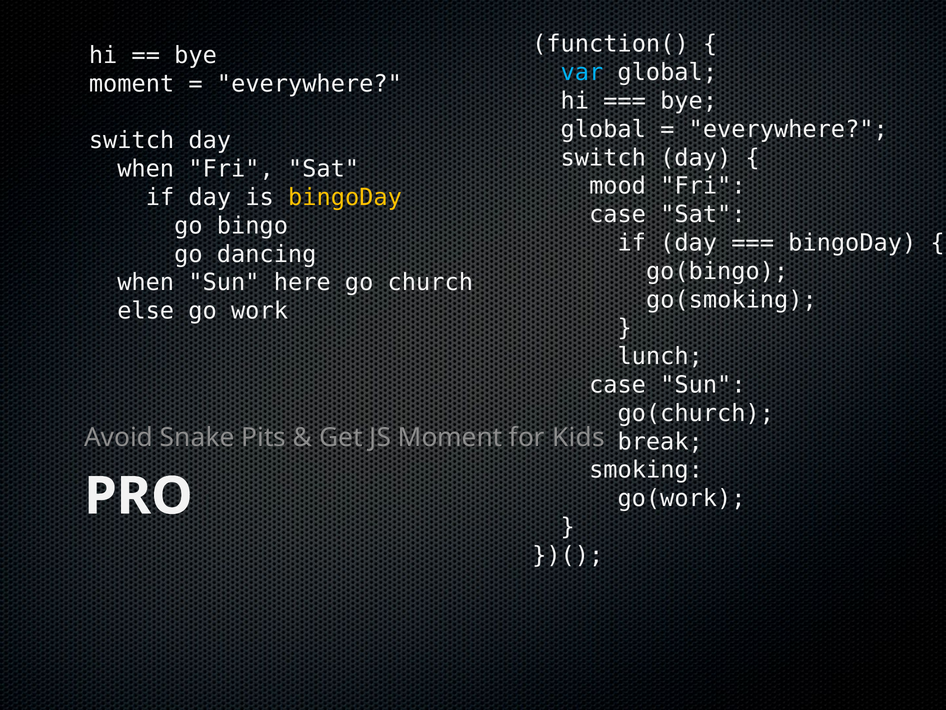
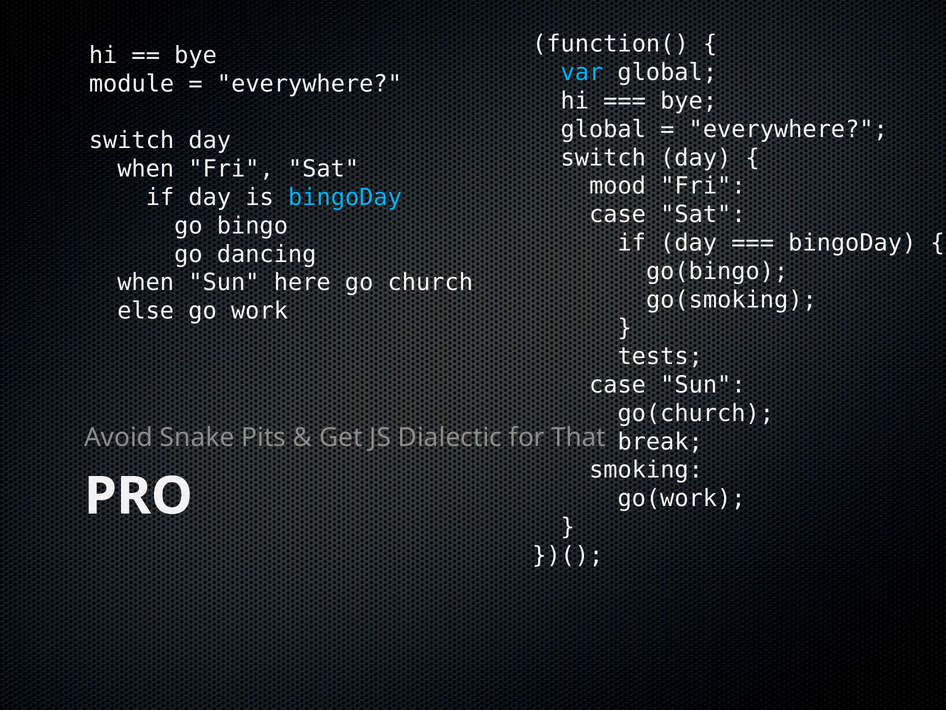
moment: moment -> module (132, 84)
bingoDay colour: yellow -> light blue (345, 197)
lunch: lunch -> tests (660, 356)
JS Moment: Moment -> Dialectic (450, 437)
Kids: Kids -> That (579, 437)
